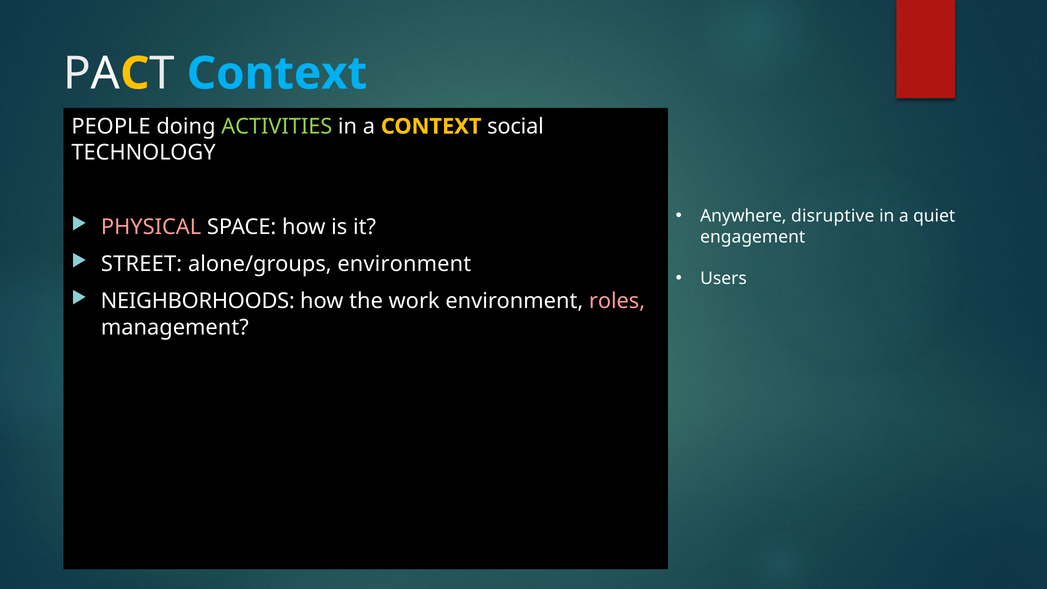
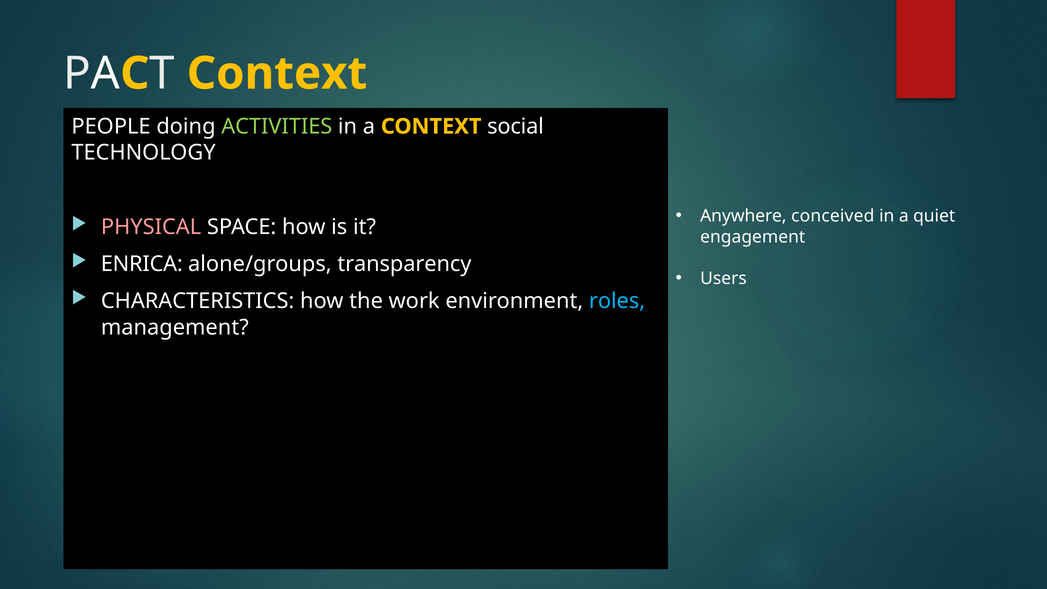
Context colour: light blue -> yellow (277, 74)
disruptive: disruptive -> conceived (833, 216)
STREET: STREET -> ENRICA (142, 264)
alone/groups environment: environment -> transparency (404, 264)
NEIGHBORHOODS: NEIGHBORHOODS -> CHARACTERISTICS (198, 301)
roles colour: pink -> light blue (617, 301)
